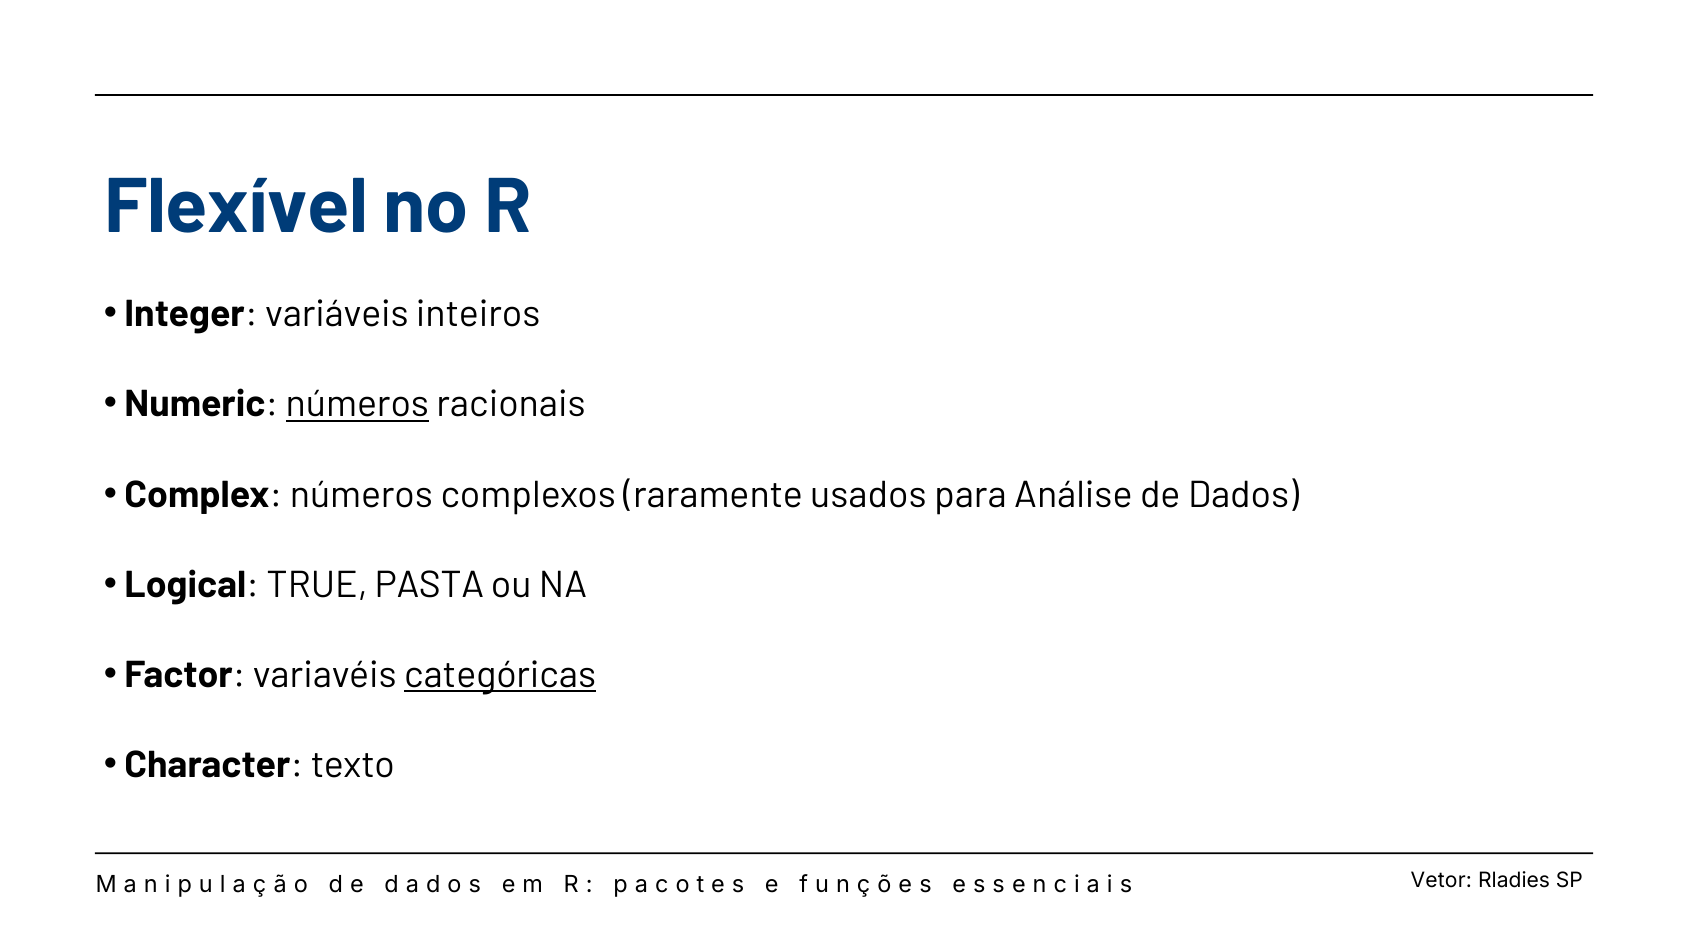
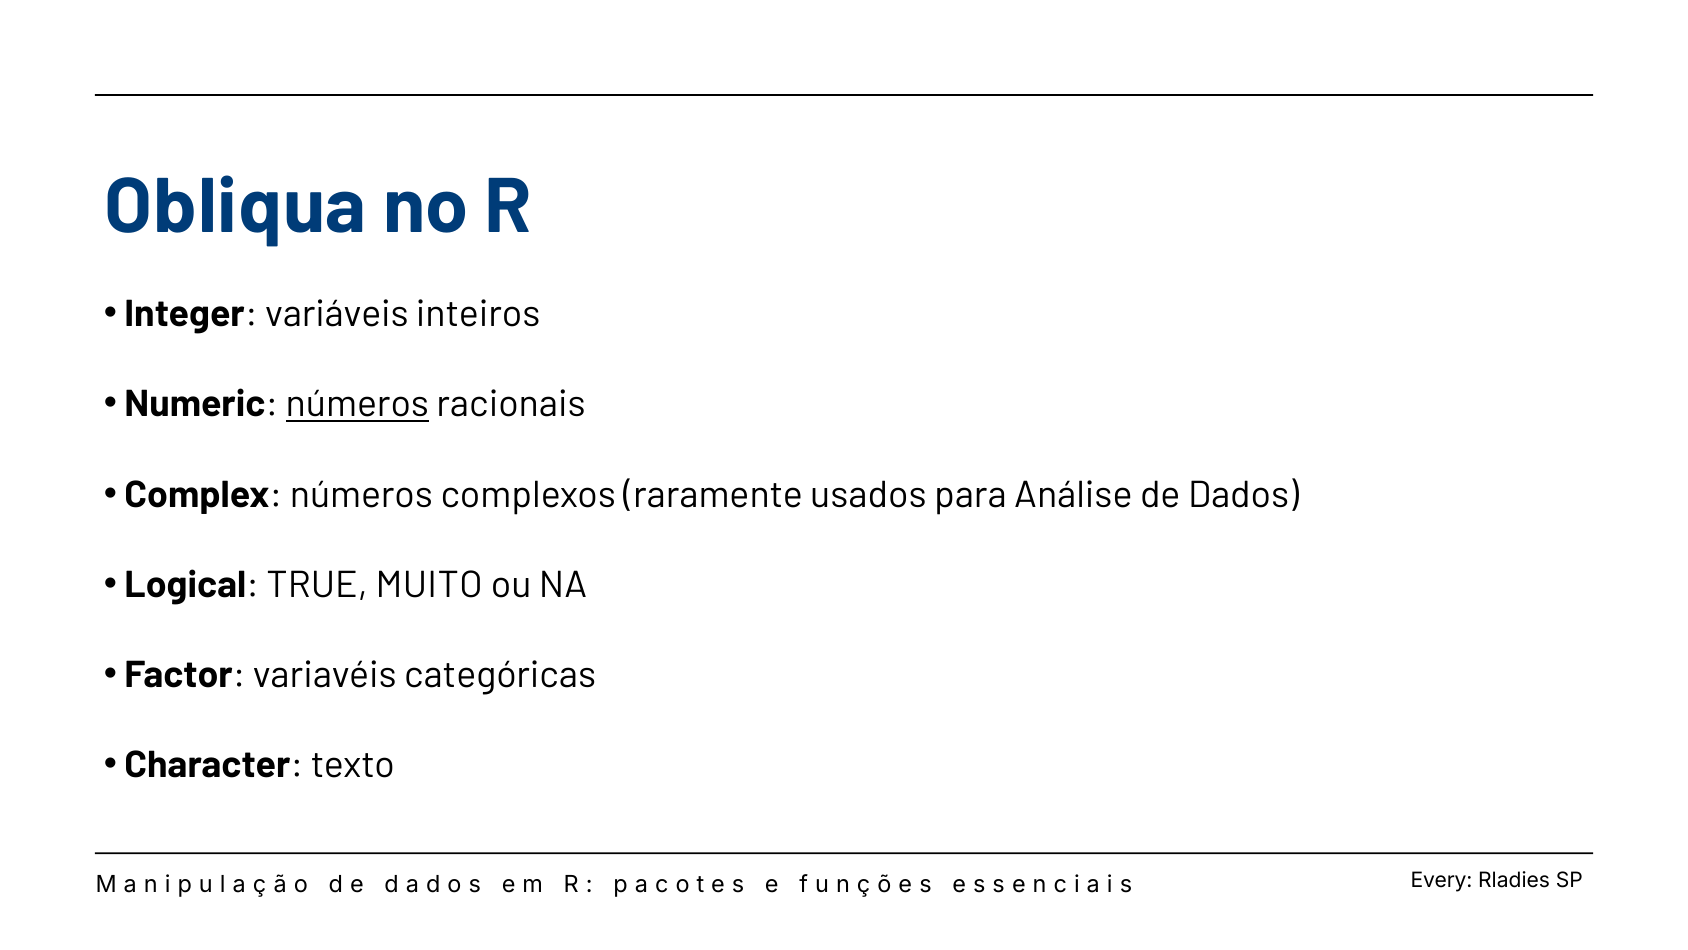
Flexível: Flexível -> Obliqua (236, 207)
PASTA: PASTA -> MUITO (429, 584)
categóricas underline: present -> none (500, 674)
Vetor: Vetor -> Every (1441, 880)
